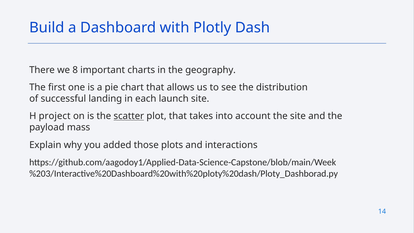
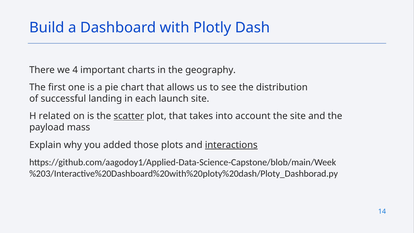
8: 8 -> 4 (75, 70)
project: project -> related (55, 116)
interactions underline: none -> present (231, 145)
